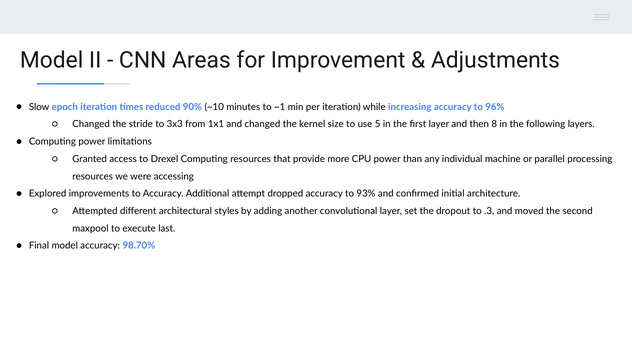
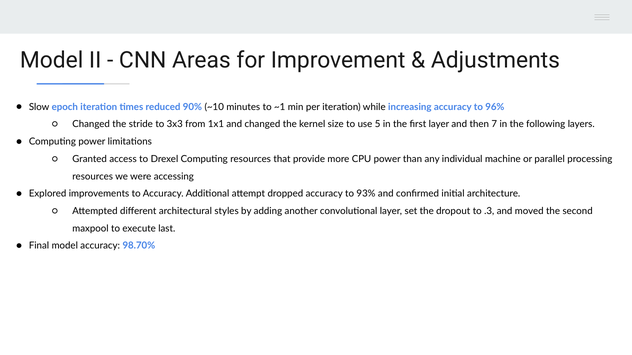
8: 8 -> 7 (494, 124)
